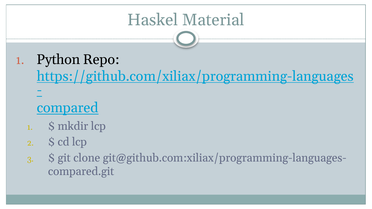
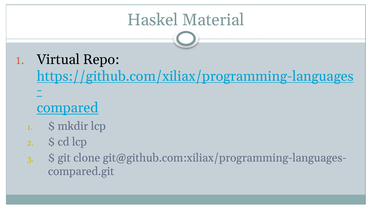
Python: Python -> Virtual (58, 60)
